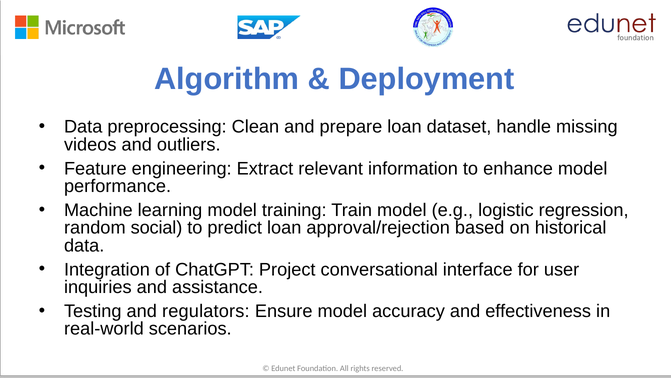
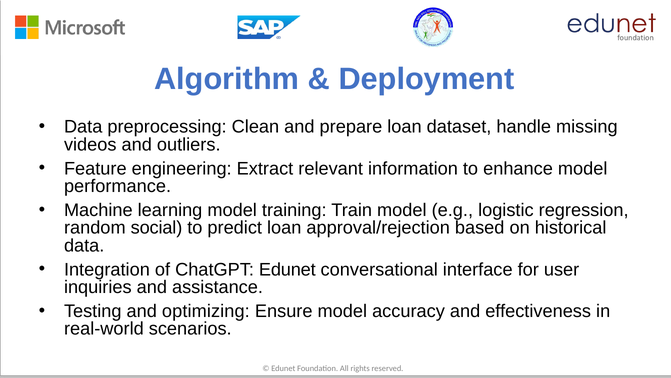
ChatGPT Project: Project -> Edunet (287, 269)
regulators: regulators -> optimizing (206, 311)
